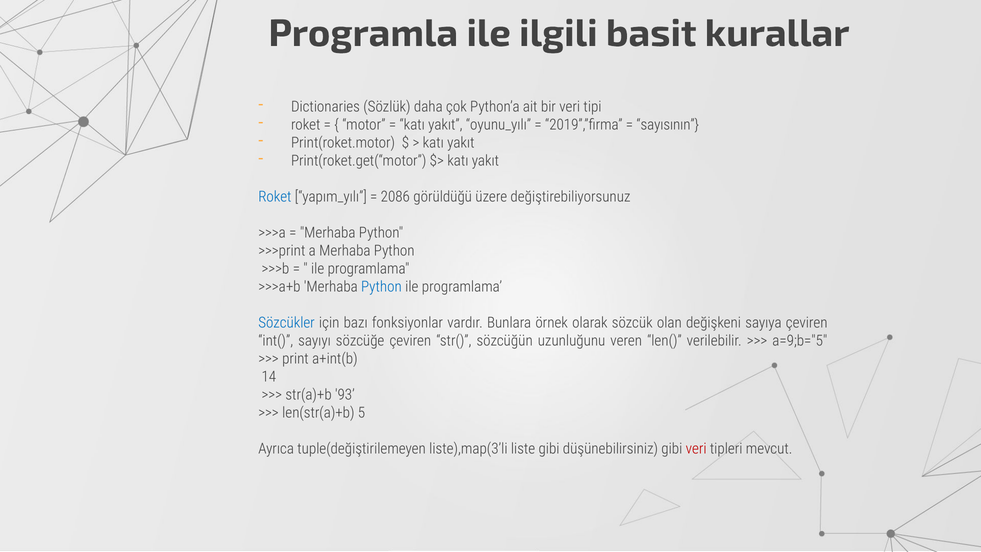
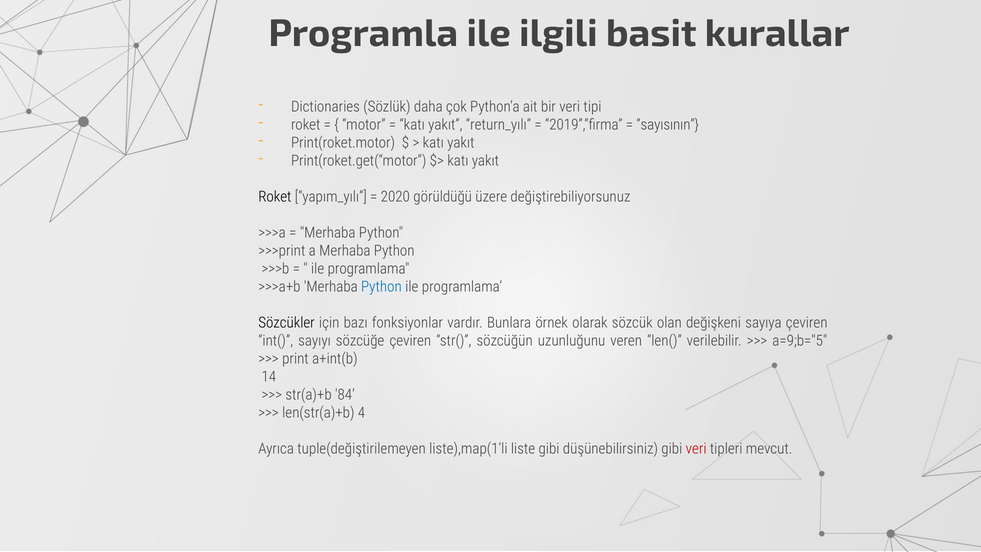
oyunu_yılı: oyunu_yılı -> return_yılı (498, 125)
Roket colour: blue -> black (275, 197)
2086: 2086 -> 2020 (395, 197)
Sözcükler colour: blue -> black (287, 323)
93: 93 -> 84 (345, 395)
5: 5 -> 4 (361, 413)
liste),map(3’li: liste),map(3’li -> liste),map(1’li (468, 449)
